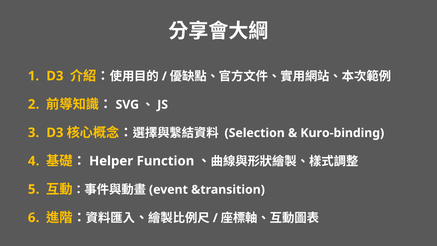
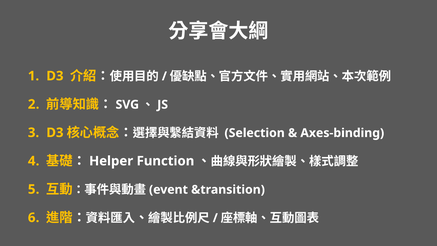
Kuro-binding: Kuro-binding -> Axes-binding (342, 133)
